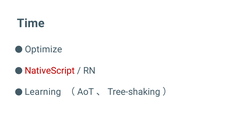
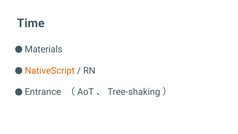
Optimize: Optimize -> Materials (44, 49)
NativeScript colour: red -> orange (50, 71)
Learning: Learning -> Entrance (43, 92)
